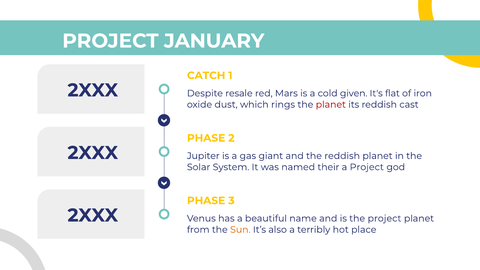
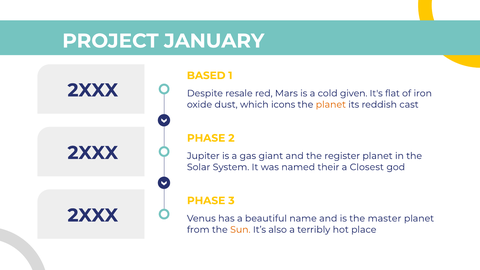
CATCH: CATCH -> BASED (206, 76)
rings: rings -> icons (283, 105)
planet colour: red -> orange (331, 105)
the reddish: reddish -> register (342, 156)
a Project: Project -> Closest (367, 167)
the project: project -> master (384, 218)
